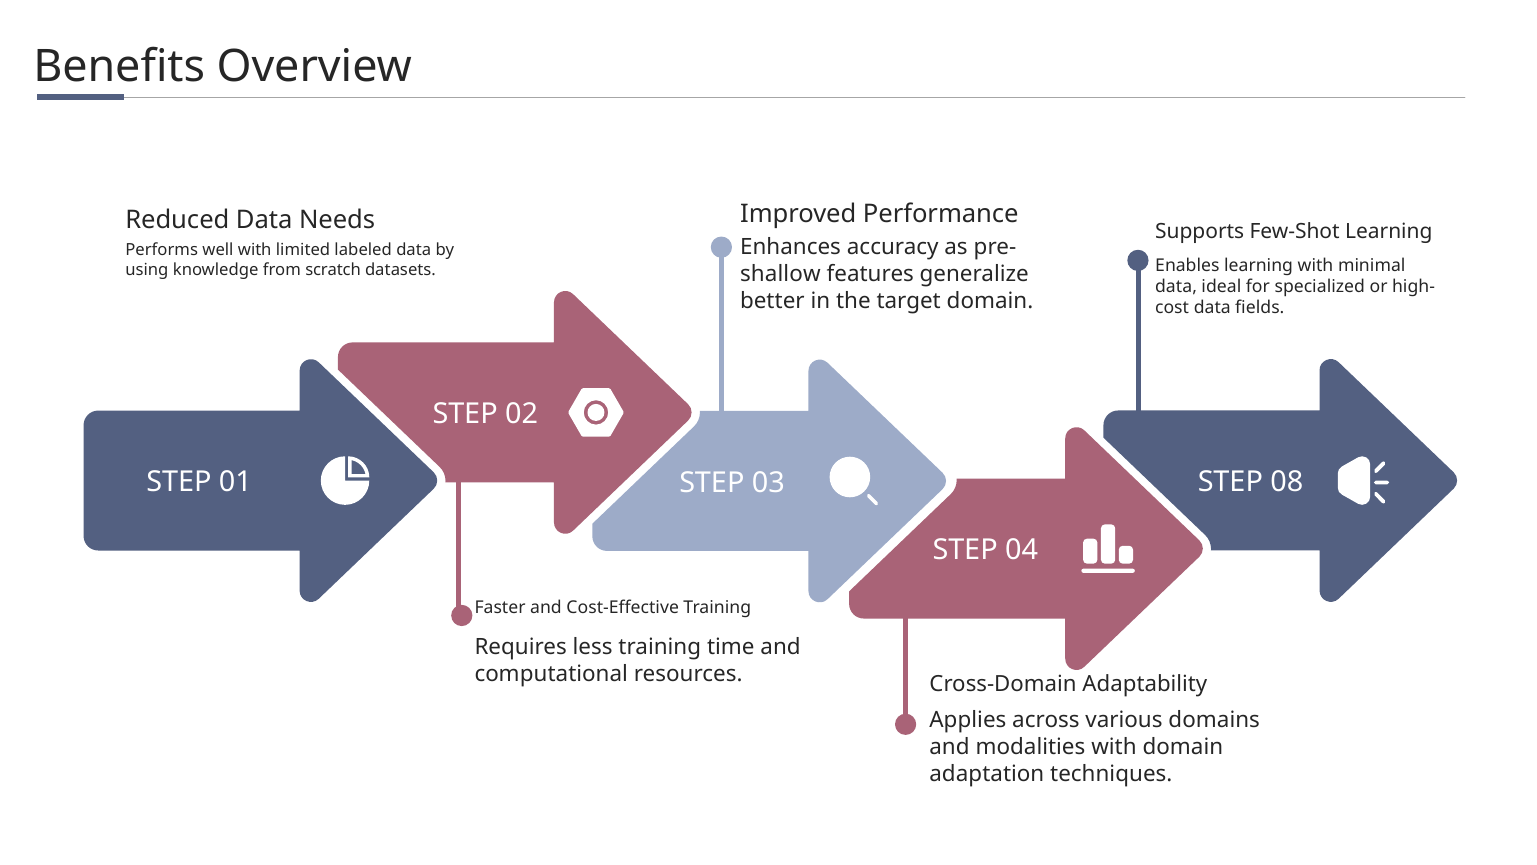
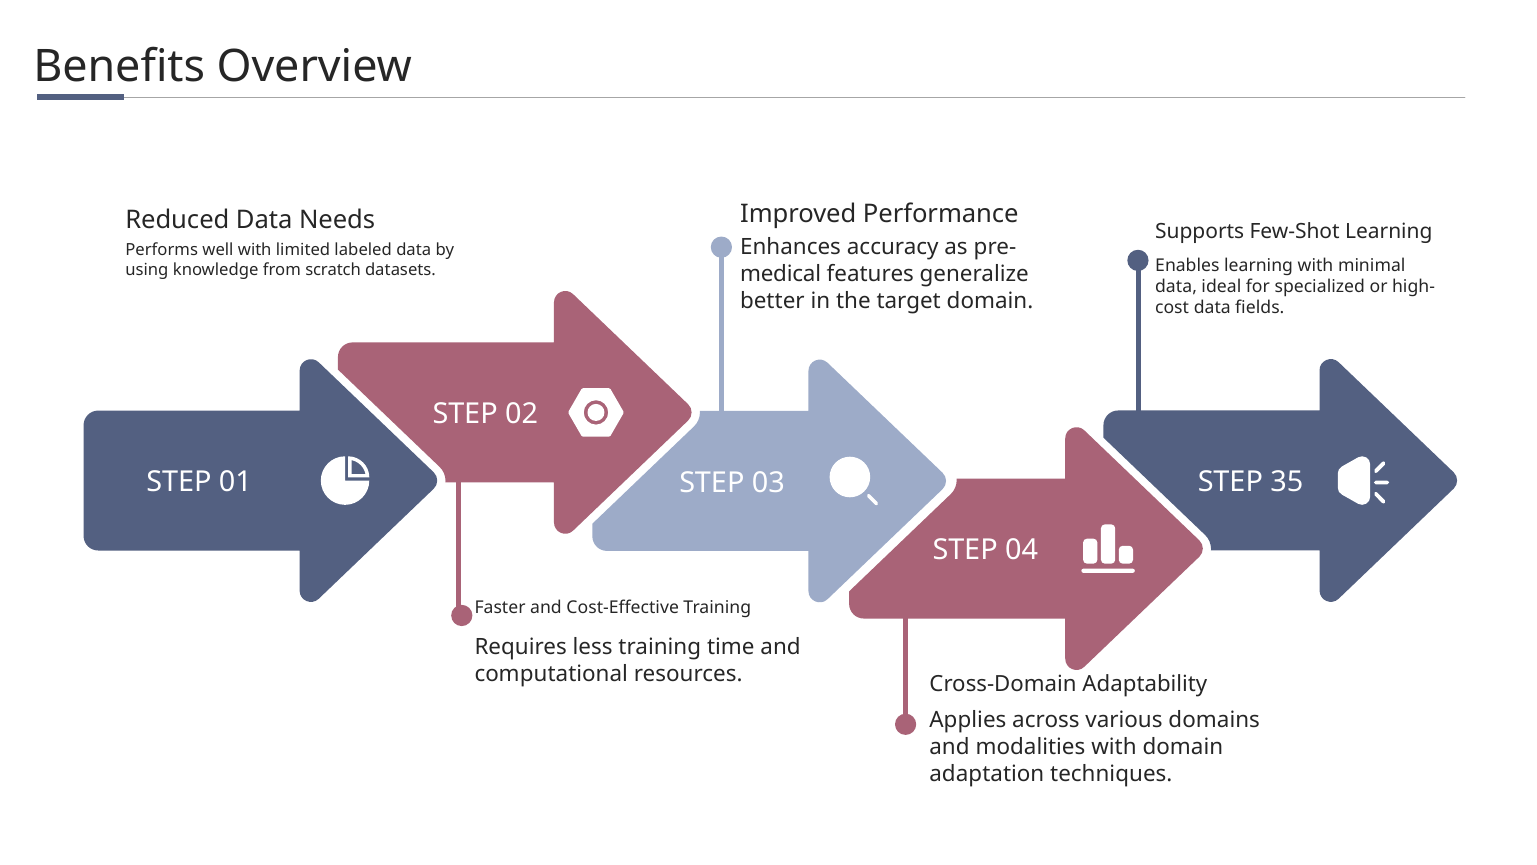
shallow: shallow -> medical (781, 274)
08: 08 -> 35 (1287, 482)
